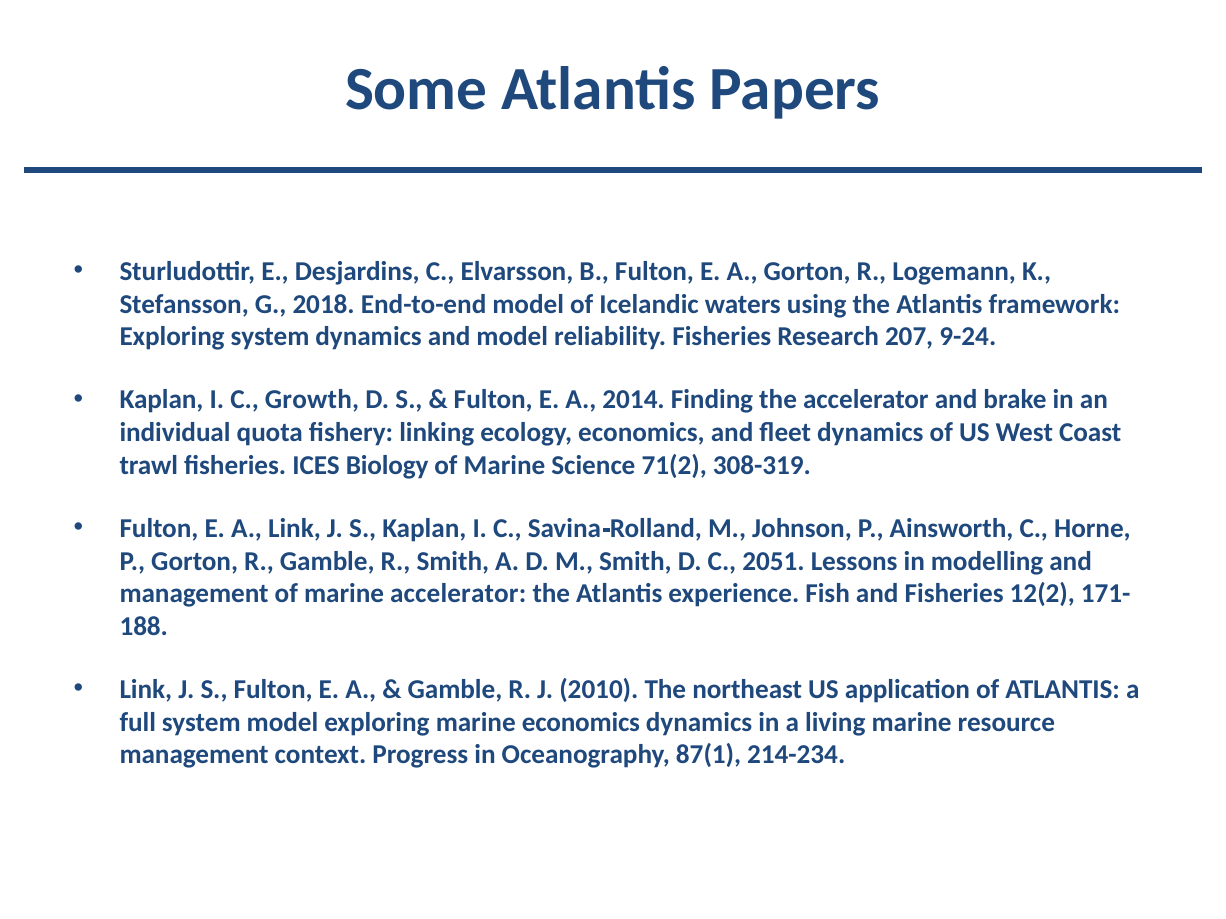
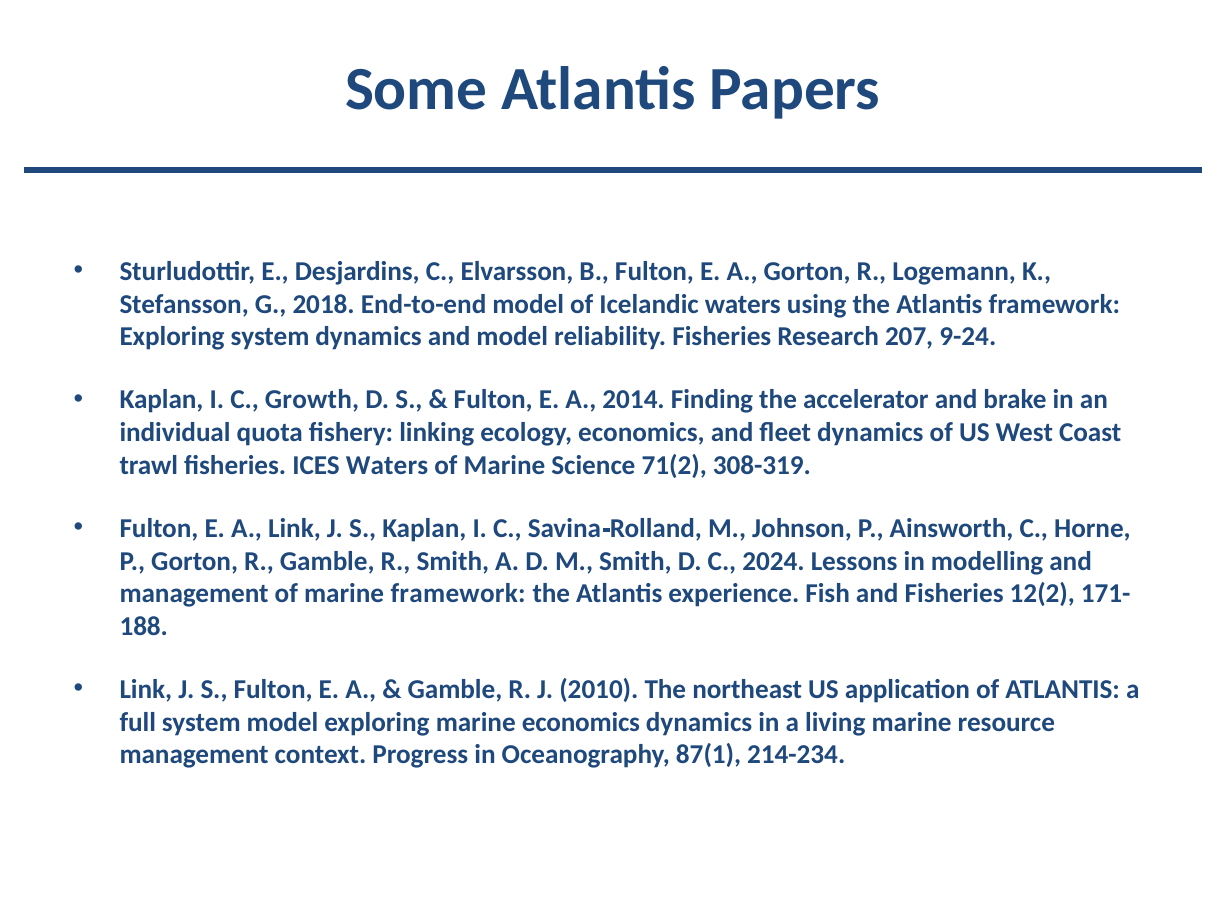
ICES Biology: Biology -> Waters (387, 465)
2051: 2051 -> 2024 (773, 561)
marine accelerator: accelerator -> framework (458, 594)
